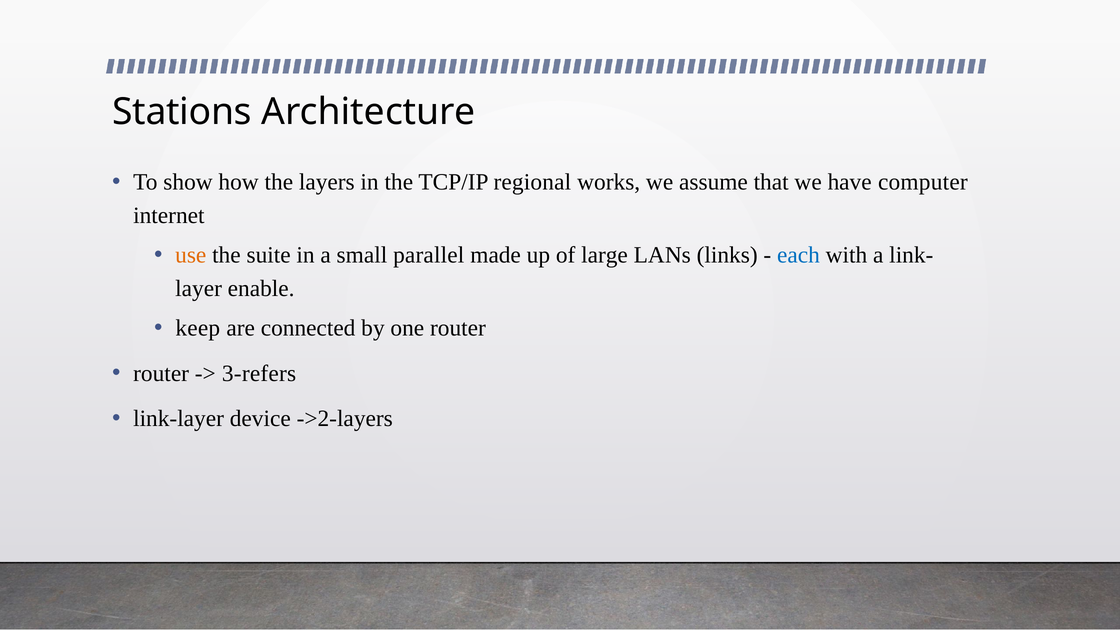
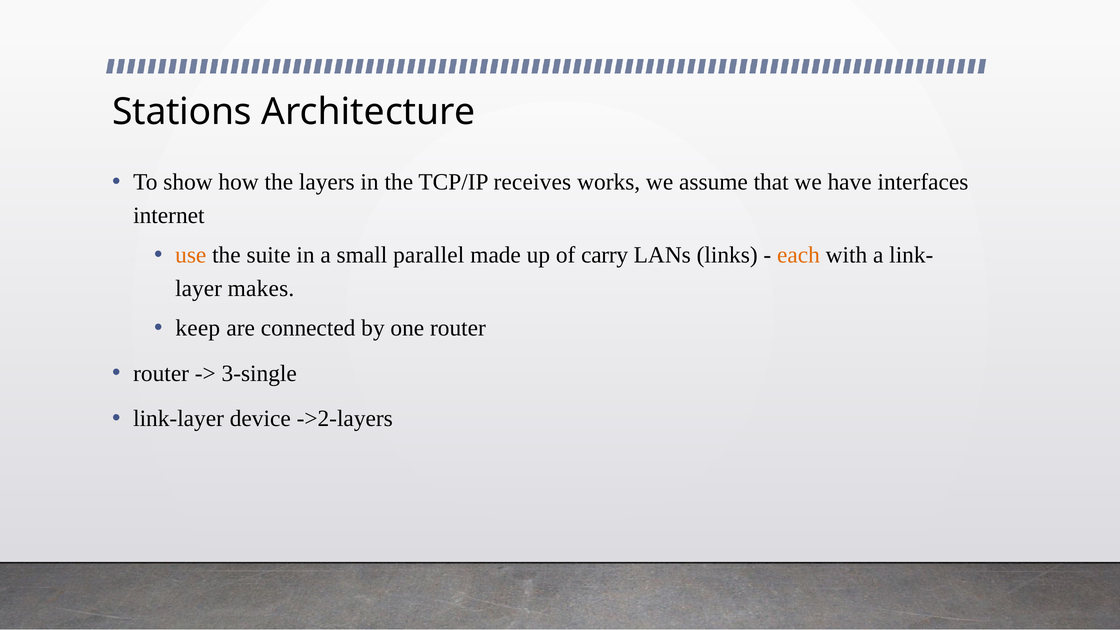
regional: regional -> receives (532, 182)
computer: computer -> interfaces (923, 182)
large: large -> carry (605, 255)
each colour: blue -> orange (798, 255)
enable: enable -> makes (261, 289)
3-refers: 3-refers -> 3-single (259, 373)
